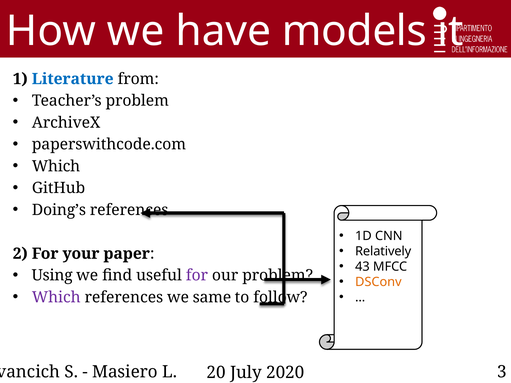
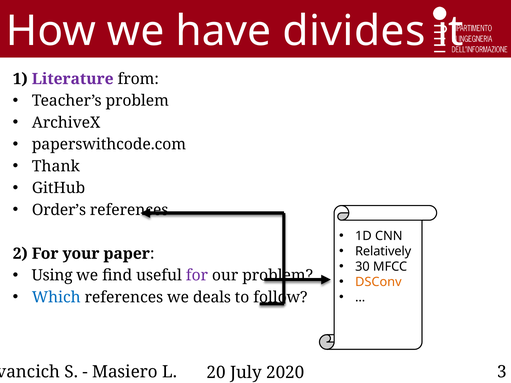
models: models -> divides (354, 31)
Literature colour: blue -> purple (73, 79)
Which: Which -> Thank (56, 166)
Doing’s: Doing’s -> Order’s (59, 210)
43: 43 -> 30 (362, 267)
Which colour: purple -> blue (56, 297)
same: same -> deals (212, 297)
